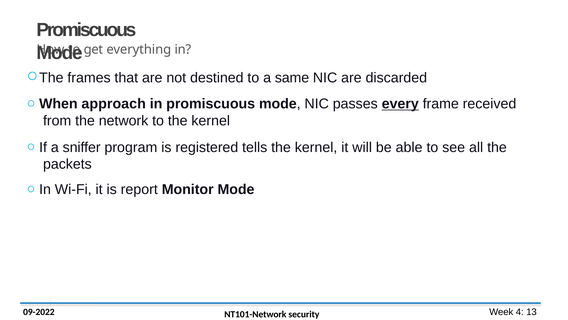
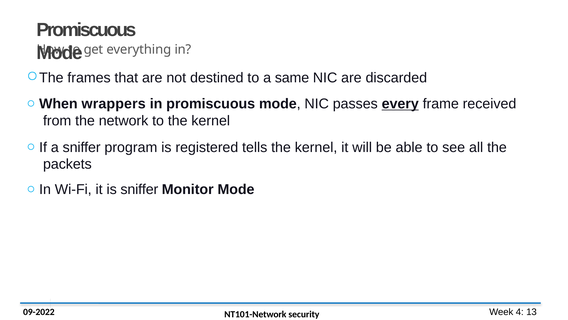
approach: approach -> wrappers (114, 104)
is report: report -> sniffer (139, 189)
